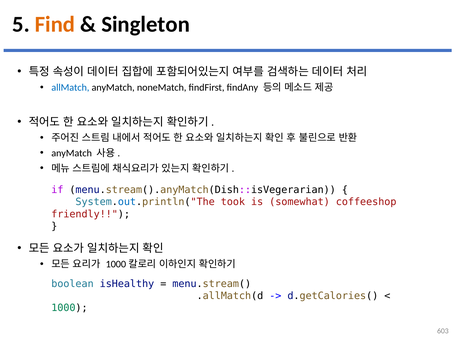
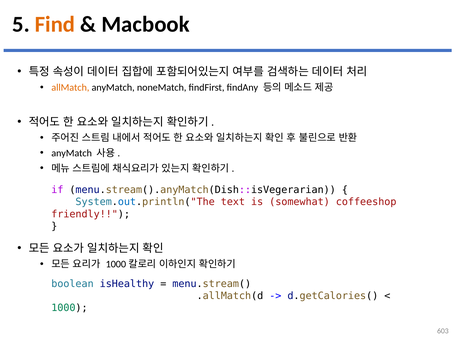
Singleton: Singleton -> Macbook (146, 24)
allMatch colour: blue -> orange (70, 88)
took: took -> text (233, 202)
